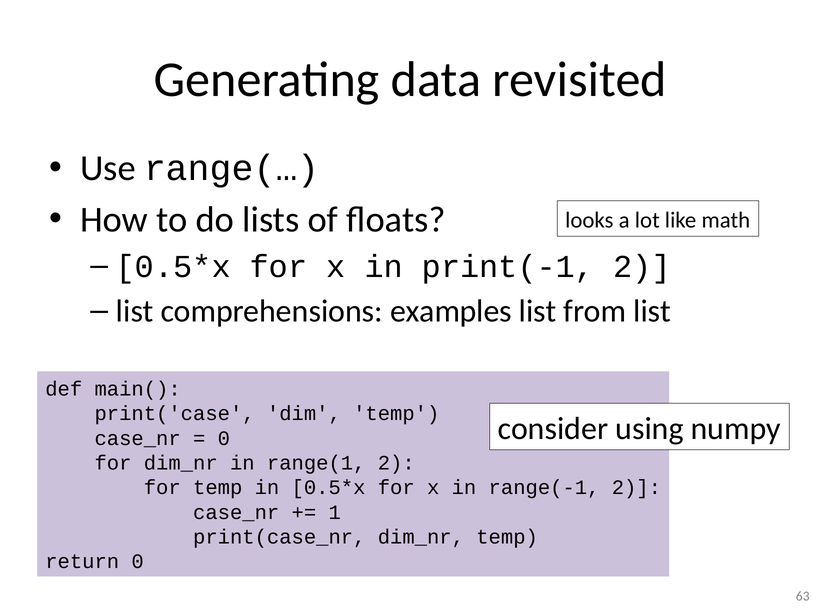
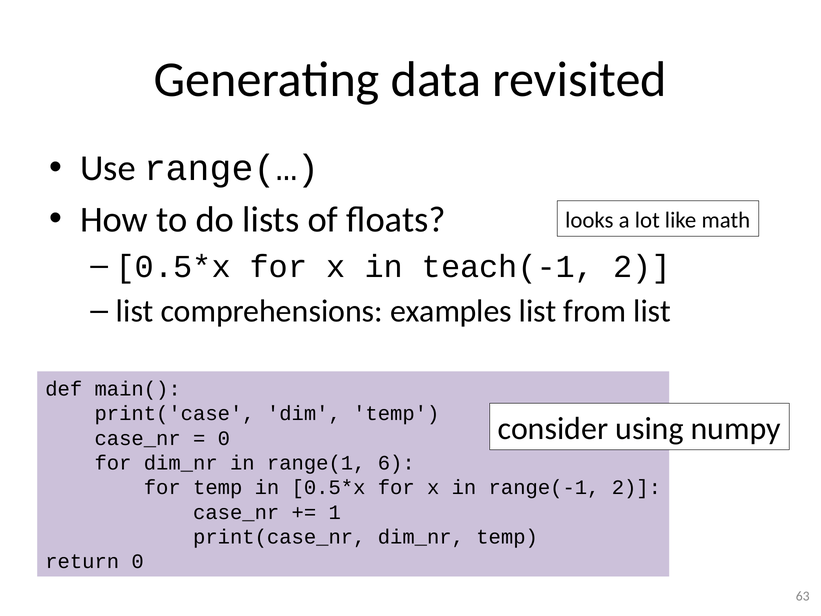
print(-1: print(-1 -> teach(-1 (508, 267)
range(1 2: 2 -> 6 (396, 463)
